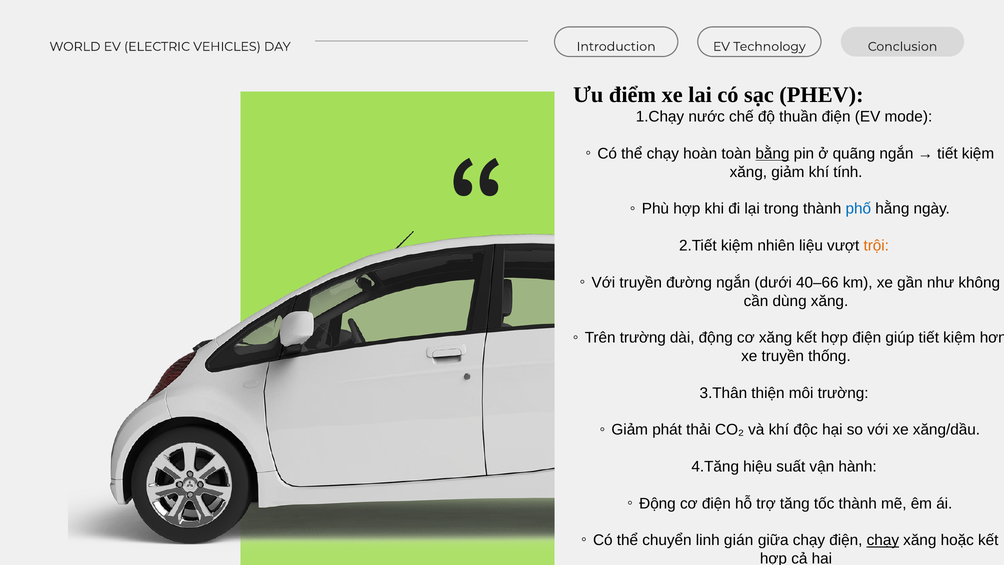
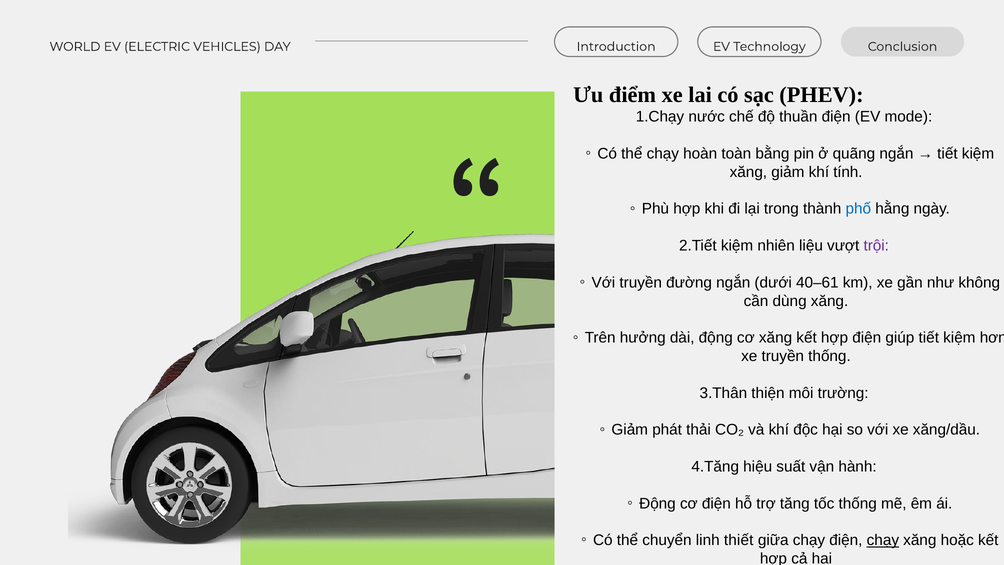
bằng underline: present -> none (772, 154)
trội colour: orange -> purple (876, 246)
40–66: 40–66 -> 40–61 (817, 282)
Trên trường: trường -> hưởng (643, 338)
tốc thành: thành -> thống (858, 503)
gián: gián -> thiết (739, 540)
